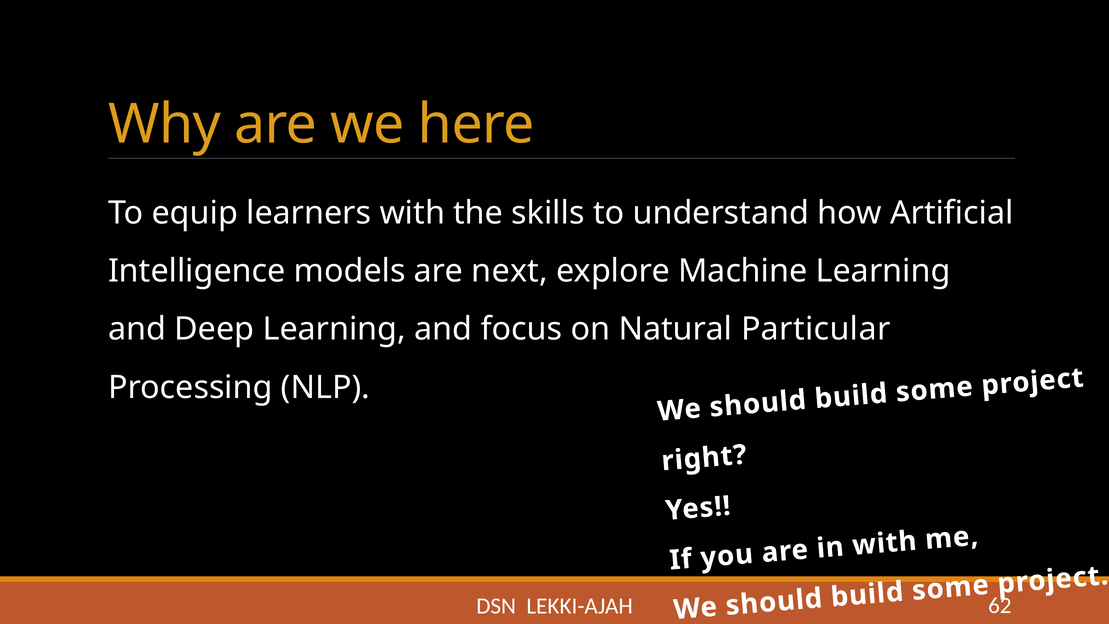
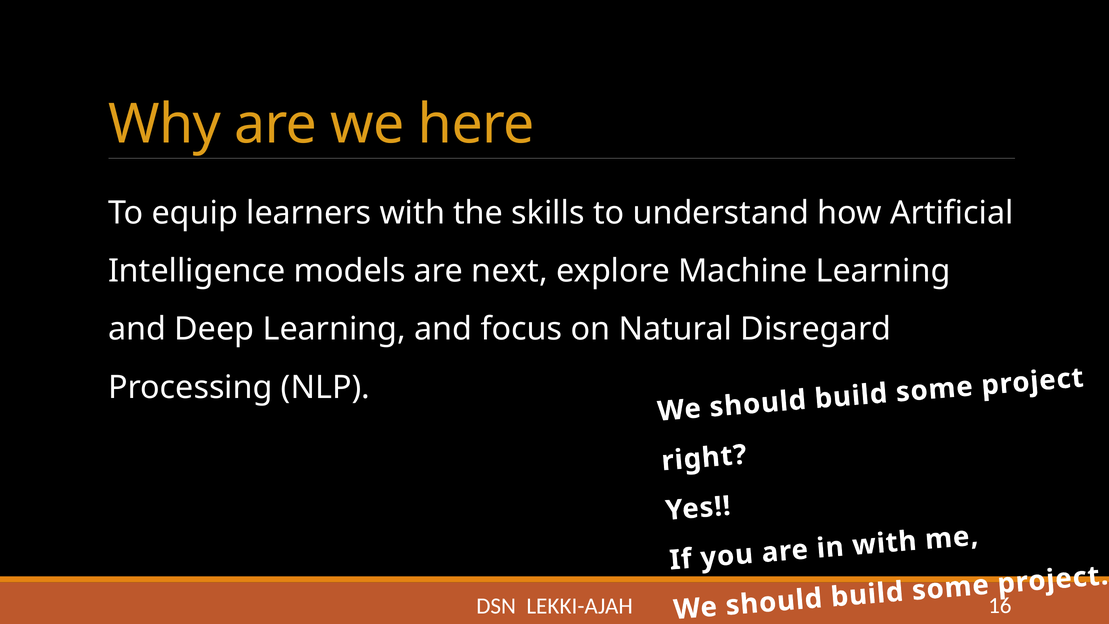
Particular: Particular -> Disregard (816, 329)
62: 62 -> 16 (1000, 606)
